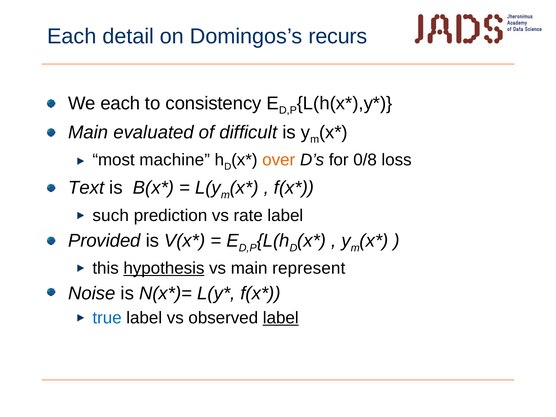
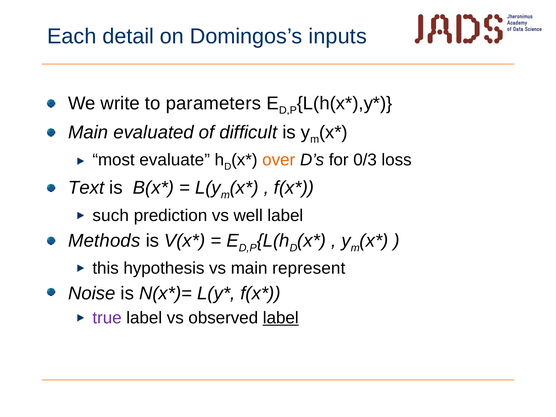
recurs: recurs -> inputs (338, 36)
We each: each -> write (120, 103)
consistency: consistency -> parameters (213, 103)
machine: machine -> evaluate (175, 160)
0/8: 0/8 -> 0/3 (365, 160)
rate: rate -> well (248, 215)
Provided: Provided -> Methods (104, 241)
hypothesis underline: present -> none (164, 268)
true colour: blue -> purple (107, 318)
